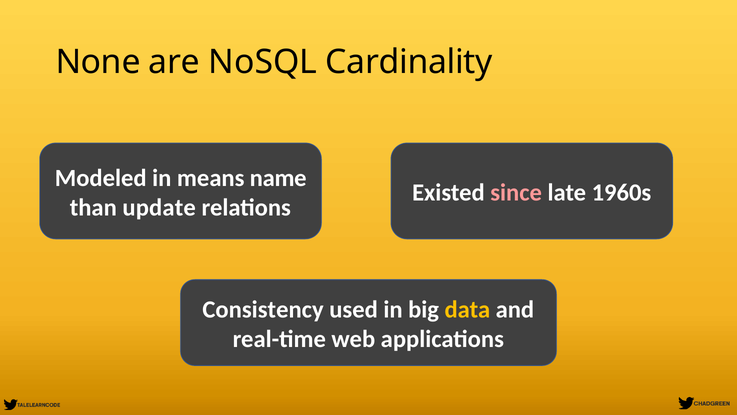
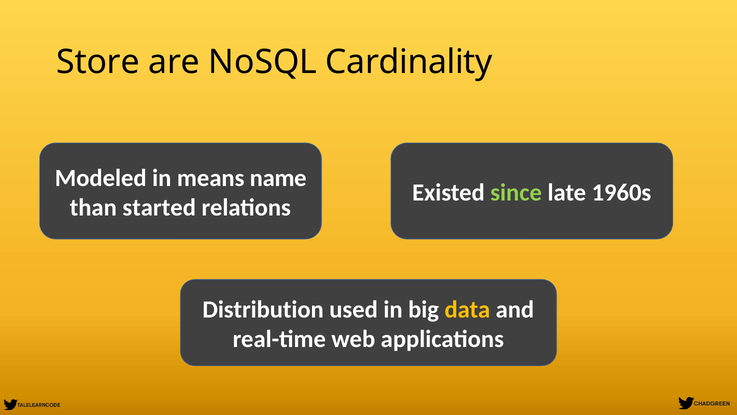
None: None -> Store (98, 62)
since colour: pink -> light green (516, 192)
update: update -> started (159, 207)
Consistency: Consistency -> Distribution (263, 309)
